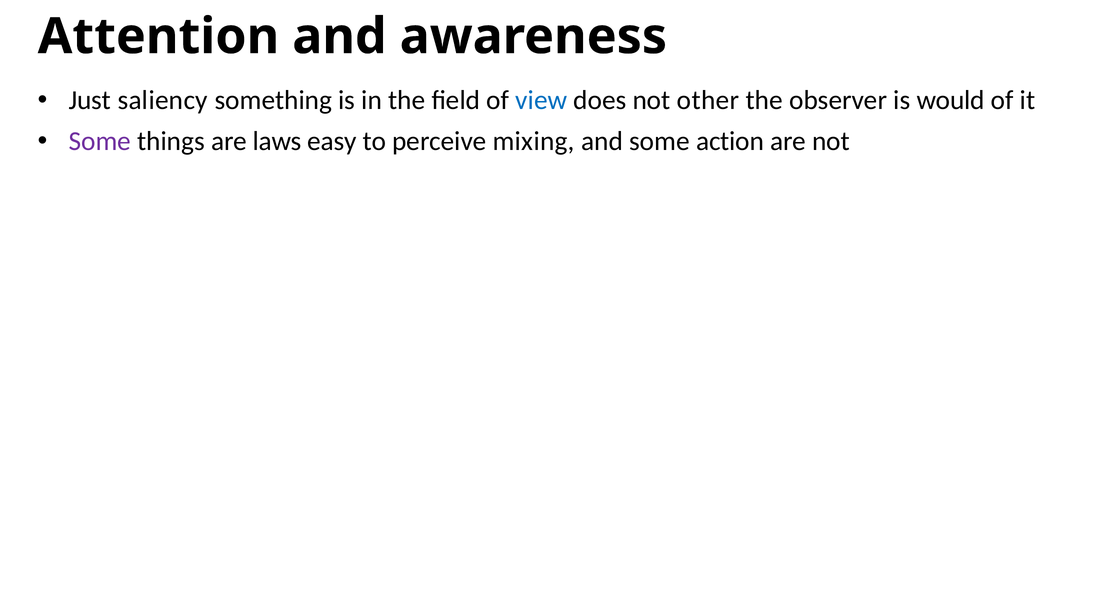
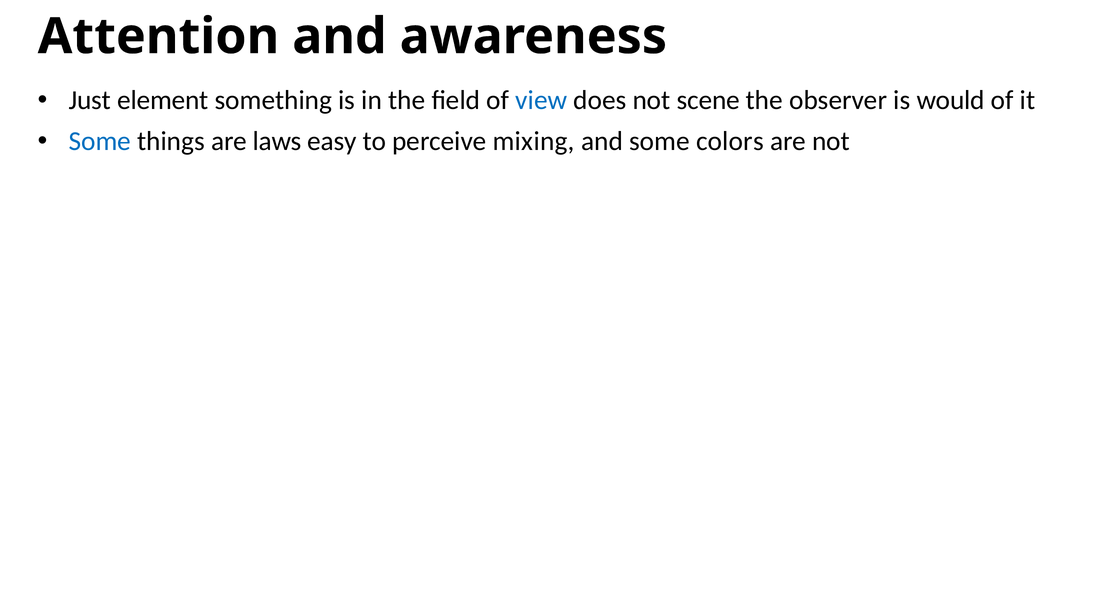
saliency: saliency -> element (163, 100)
other: other -> scene (708, 100)
Some colour: purple -> blue (100, 141)
action: action -> colors (730, 141)
